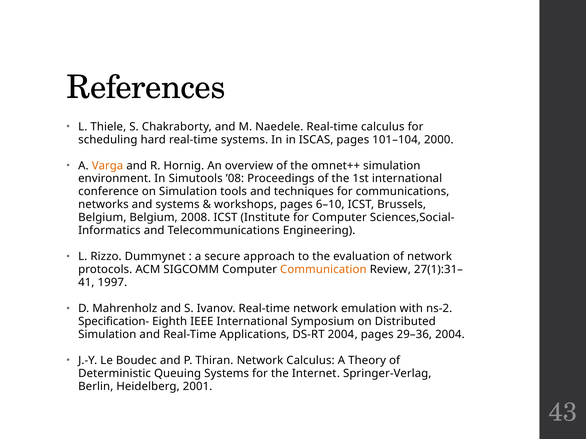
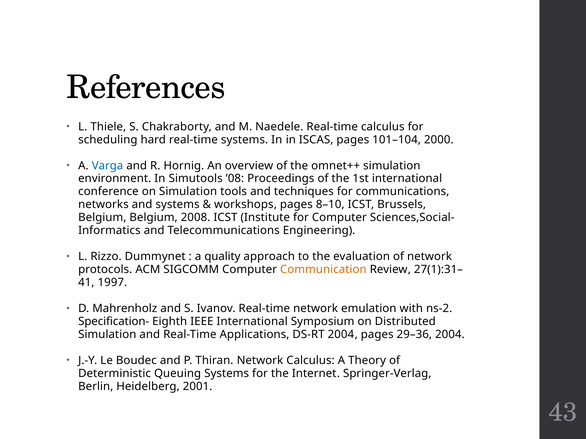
Varga colour: orange -> blue (107, 166)
6–10: 6–10 -> 8–10 (330, 205)
secure: secure -> quality (222, 257)
